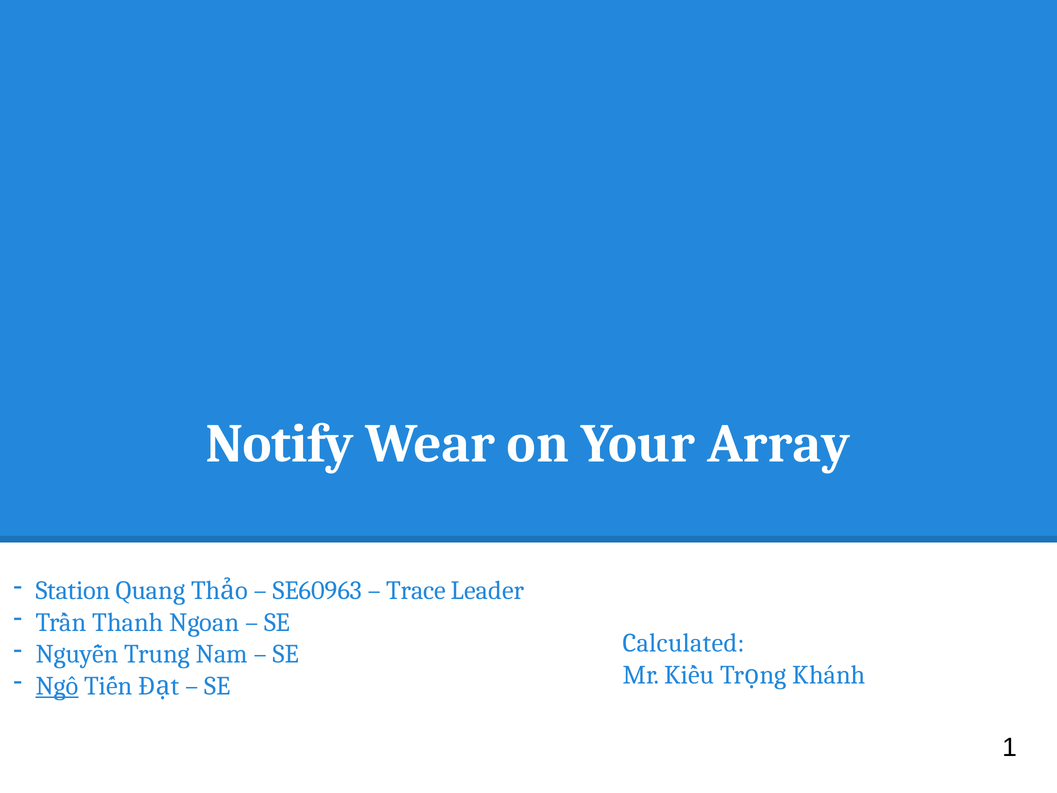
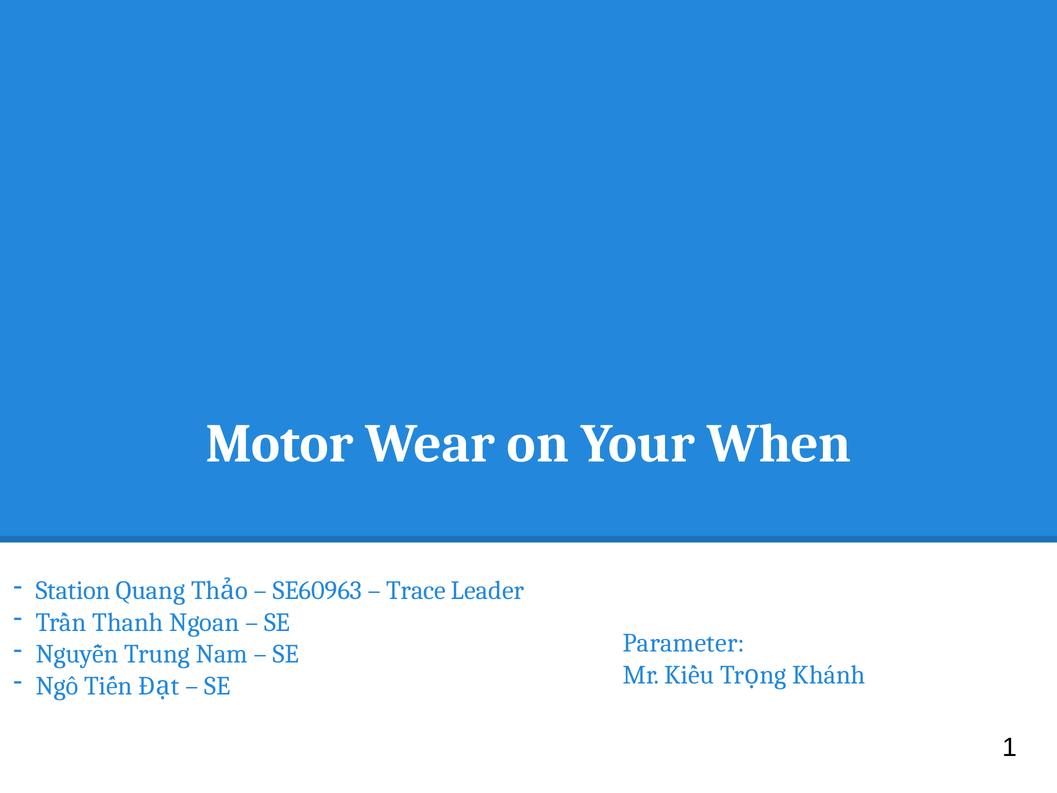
Notify: Notify -> Motor (280, 443)
Array: Array -> When (779, 443)
Calculated: Calculated -> Parameter (684, 643)
Ngô underline: present -> none (57, 686)
